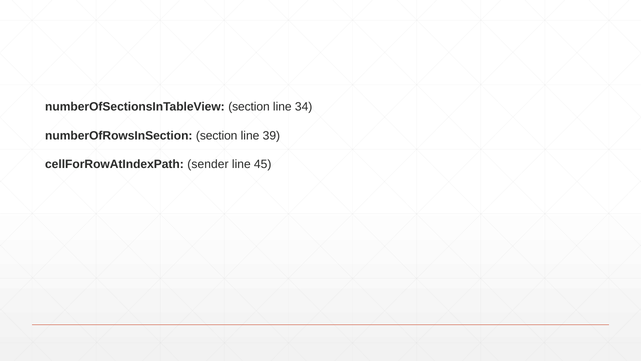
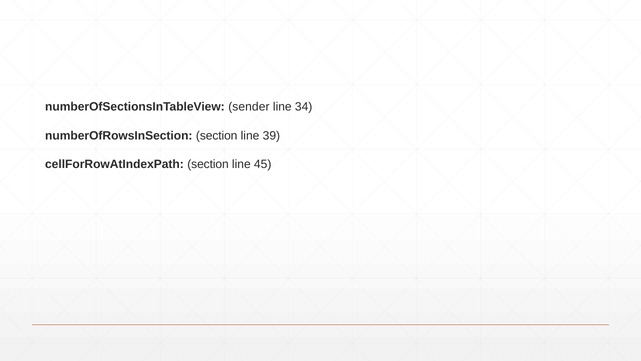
numberOfSectionsInTableView section: section -> sender (249, 107)
cellForRowAtIndexPath sender: sender -> section (208, 164)
